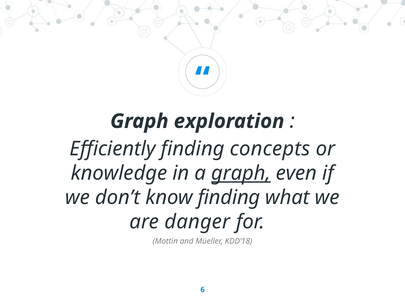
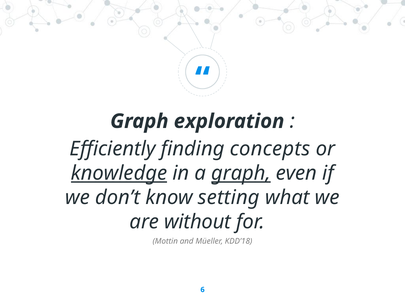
knowledge underline: none -> present (119, 173)
know finding: finding -> setting (229, 197)
danger: danger -> without (198, 222)
